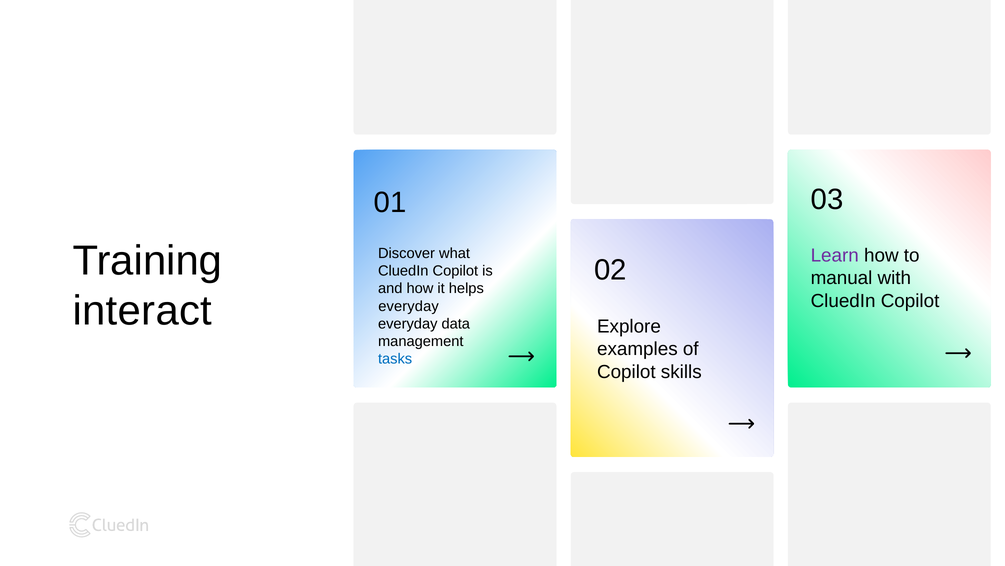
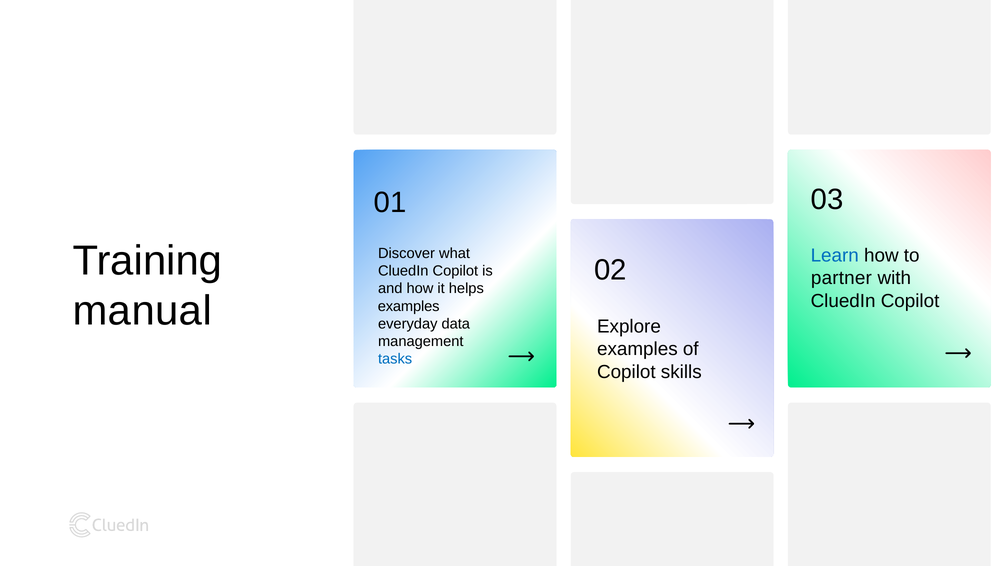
Learn colour: purple -> blue (835, 255)
manual: manual -> partner (841, 278)
interact: interact -> manual (142, 311)
everyday: everyday -> examples (409, 306)
